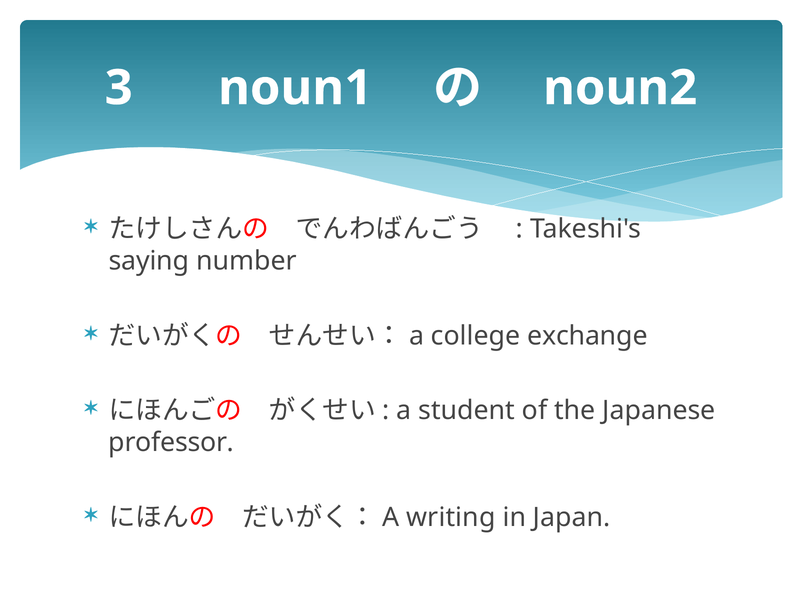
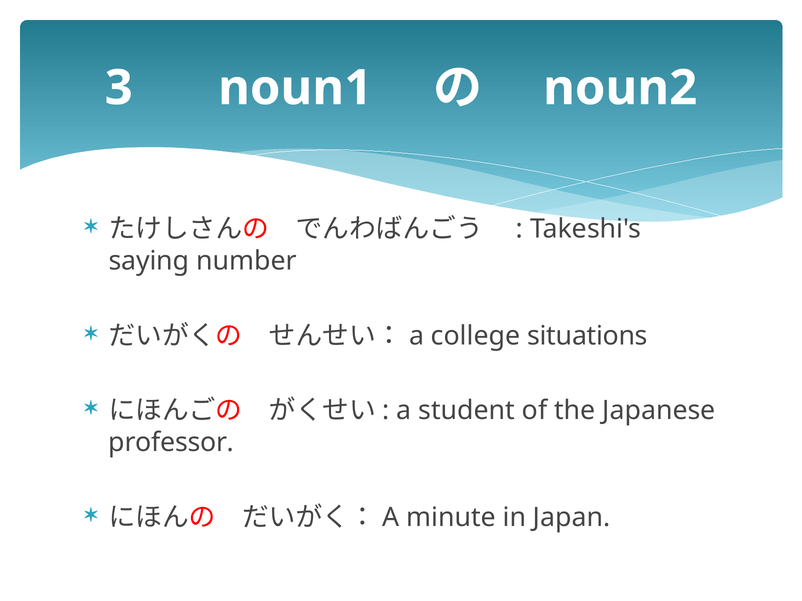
exchange: exchange -> situations (587, 336)
writing: writing -> minute (451, 518)
